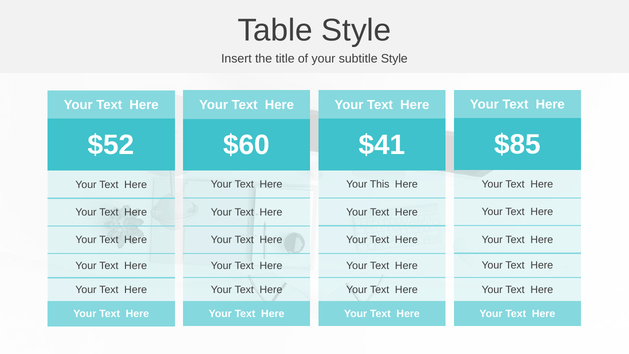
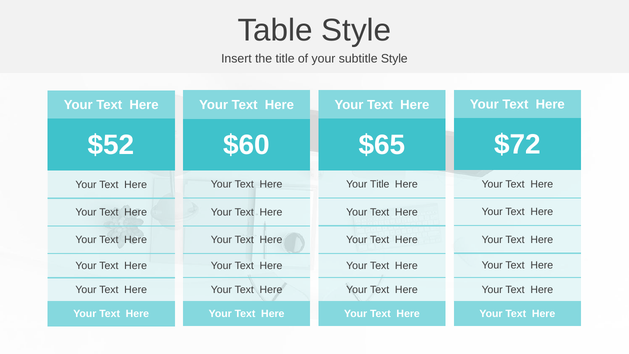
$85: $85 -> $72 (517, 145)
$41: $41 -> $65 (382, 145)
Your This: This -> Title (380, 184)
